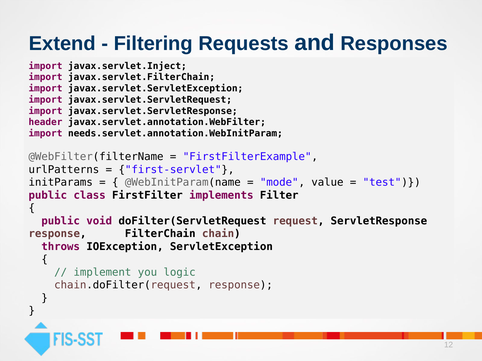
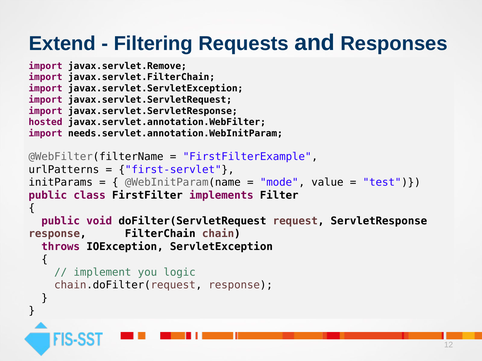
javax.servlet.Inject: javax.servlet.Inject -> javax.servlet.Remove (127, 66)
header: header -> hosted (45, 122)
